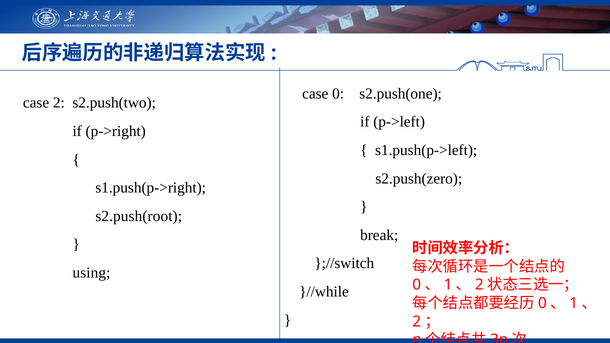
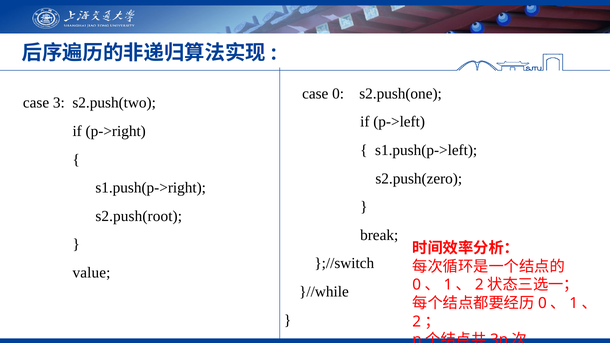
case 2: 2 -> 3 (59, 103)
using: using -> value (91, 273)
